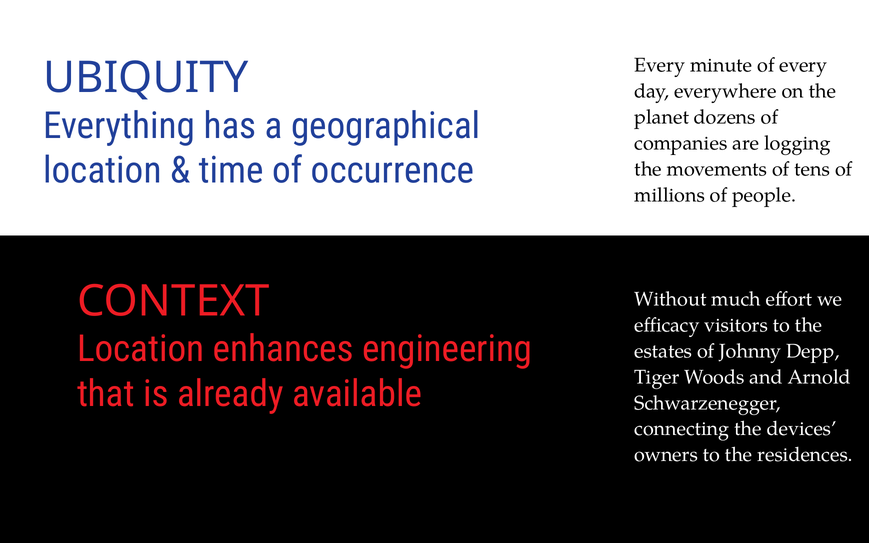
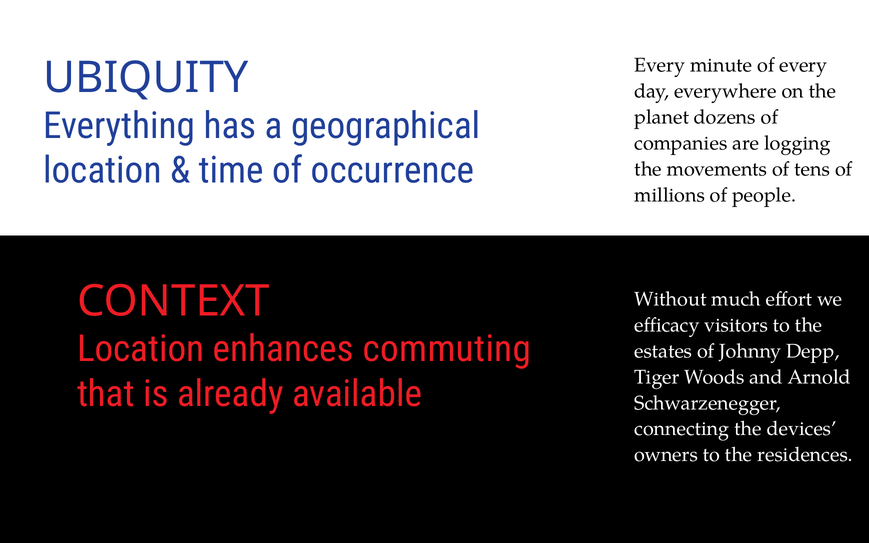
engineering: engineering -> commuting (447, 349)
